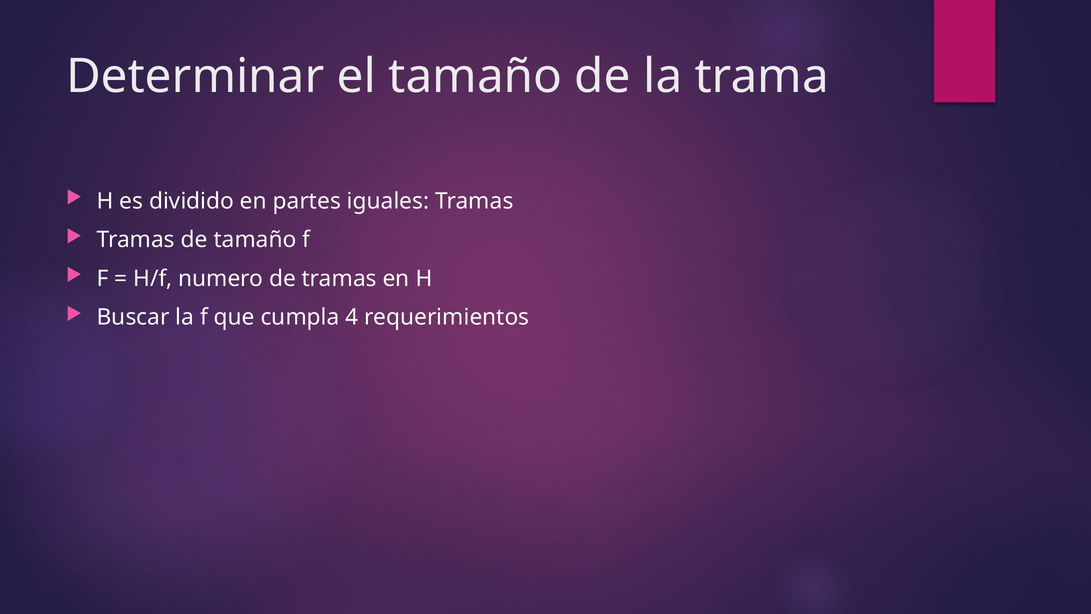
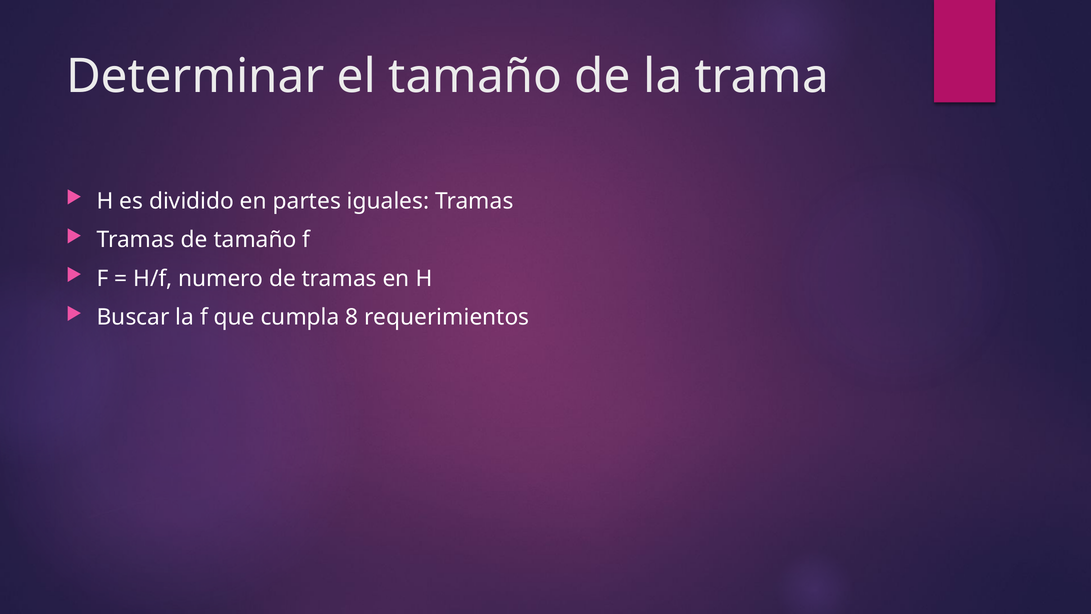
4: 4 -> 8 (352, 317)
